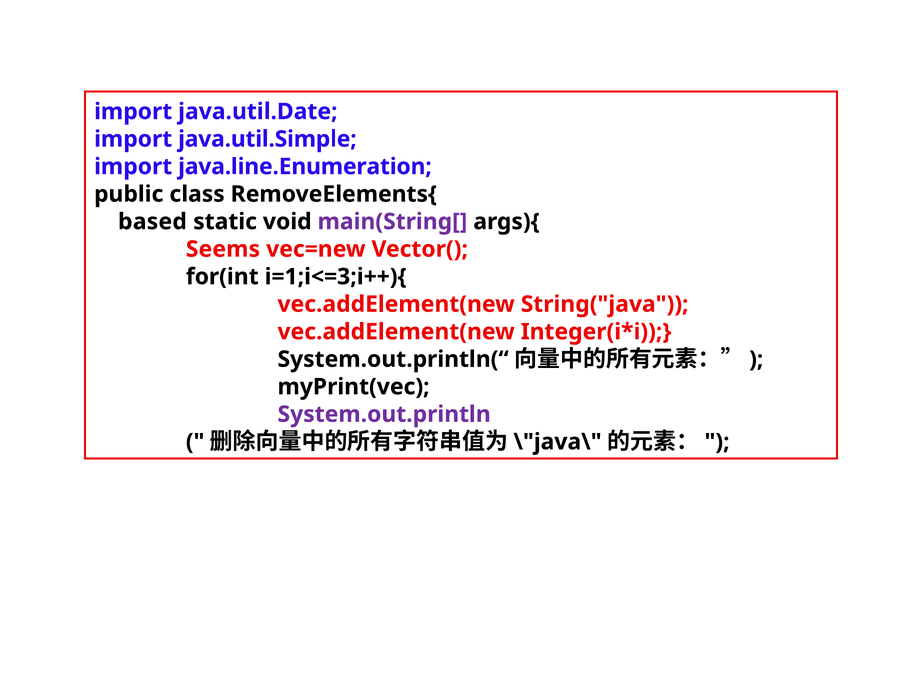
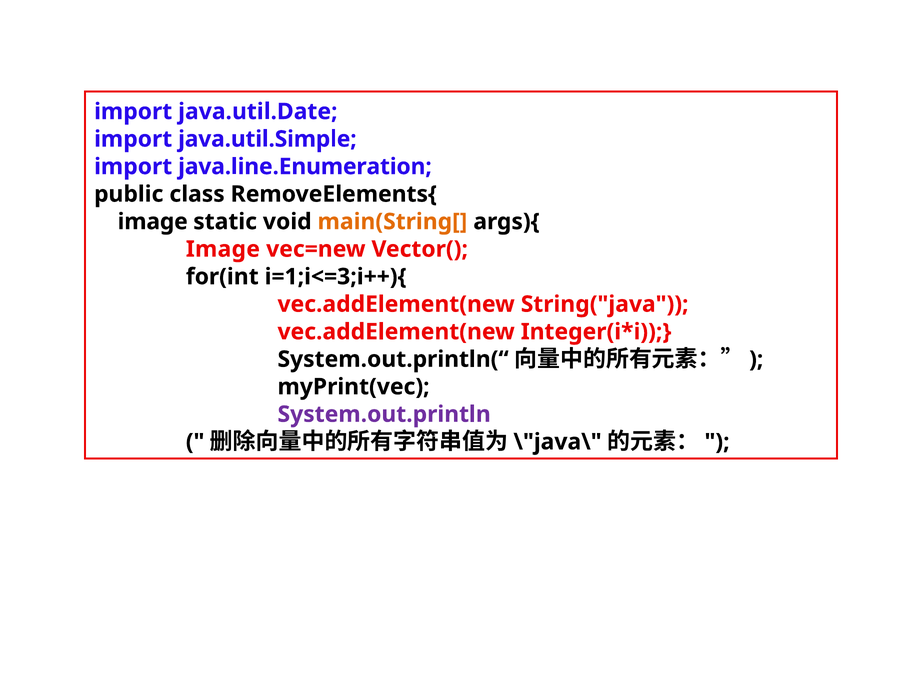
based: based -> image (153, 222)
main(String[ colour: purple -> orange (392, 222)
Seems: Seems -> Image (223, 249)
